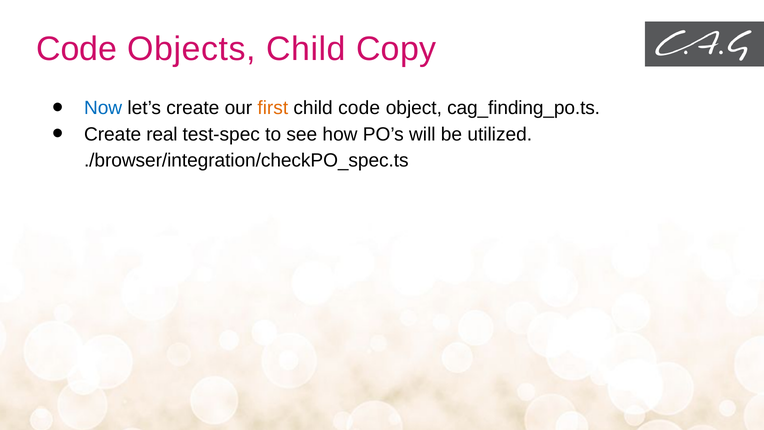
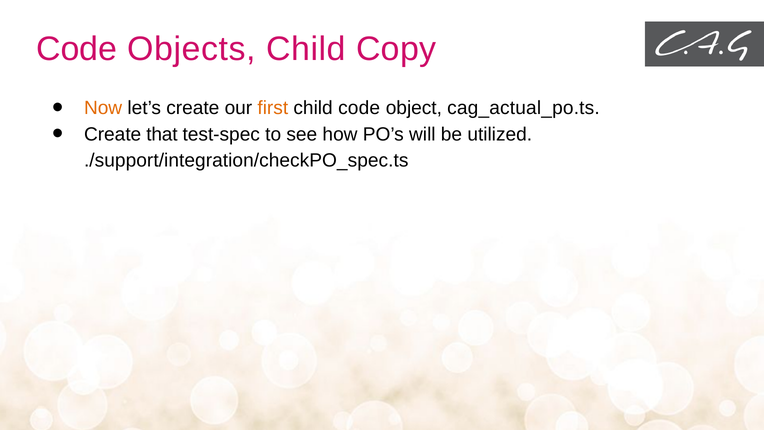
Now colour: blue -> orange (103, 108)
cag_finding_po.ts: cag_finding_po.ts -> cag_actual_po.ts (523, 108)
real: real -> that (162, 134)
./browser/integration/checkPO_spec.ts: ./browser/integration/checkPO_spec.ts -> ./support/integration/checkPO_spec.ts (246, 161)
